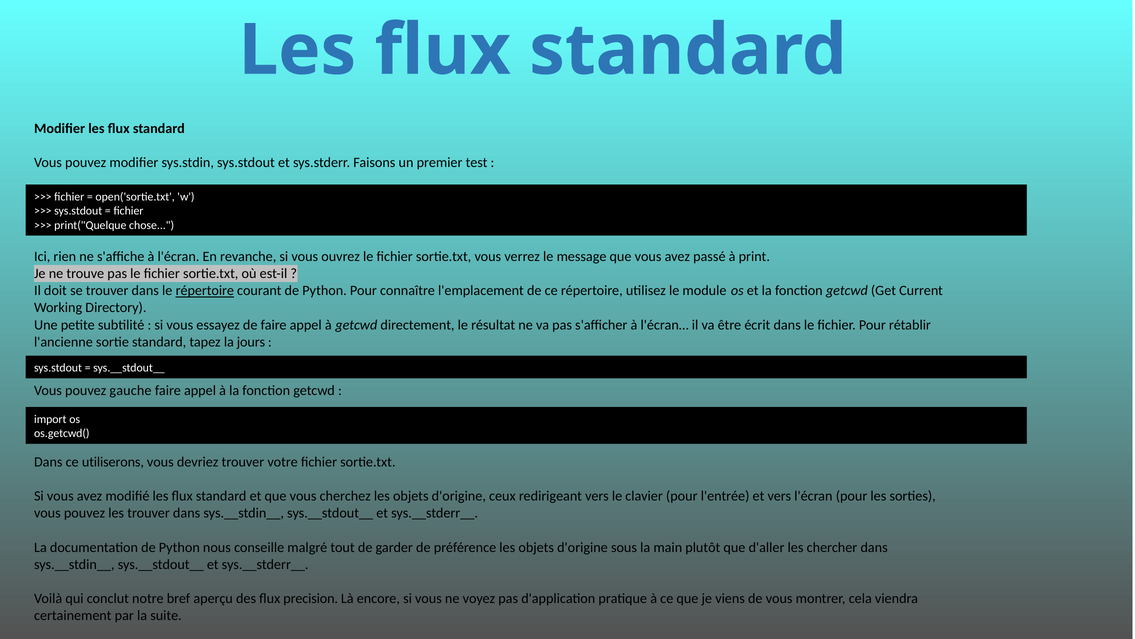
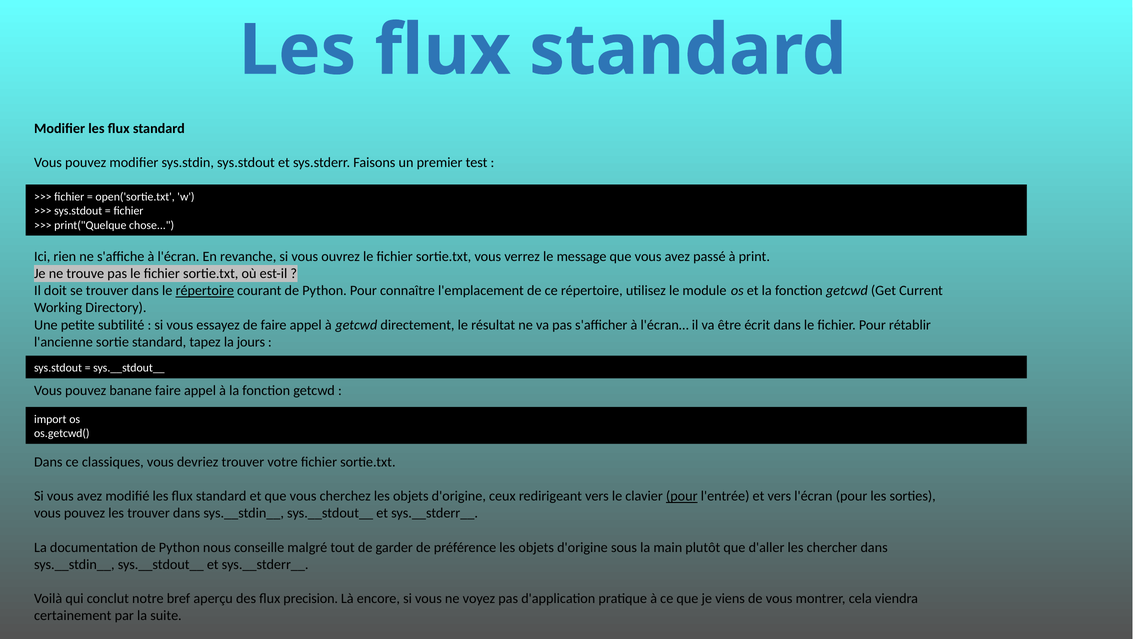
gauche: gauche -> banane (131, 390)
utiliserons: utiliserons -> classiques (113, 462)
pour underline: none -> present (682, 496)
